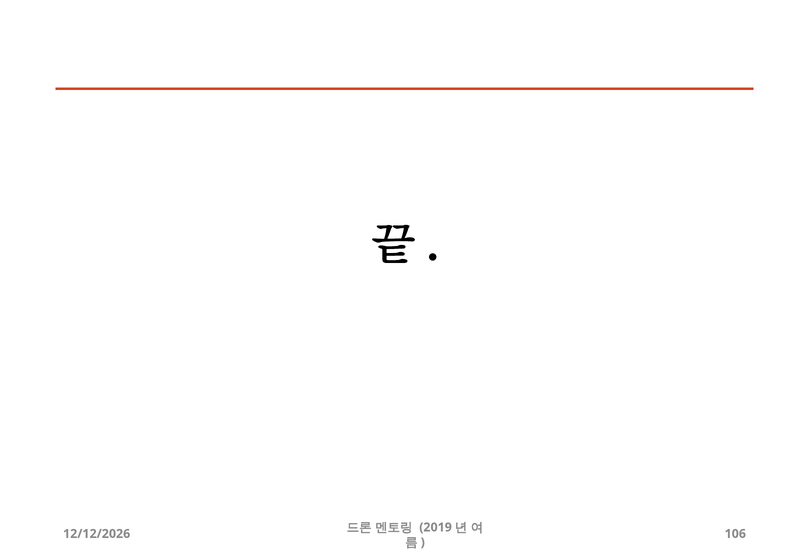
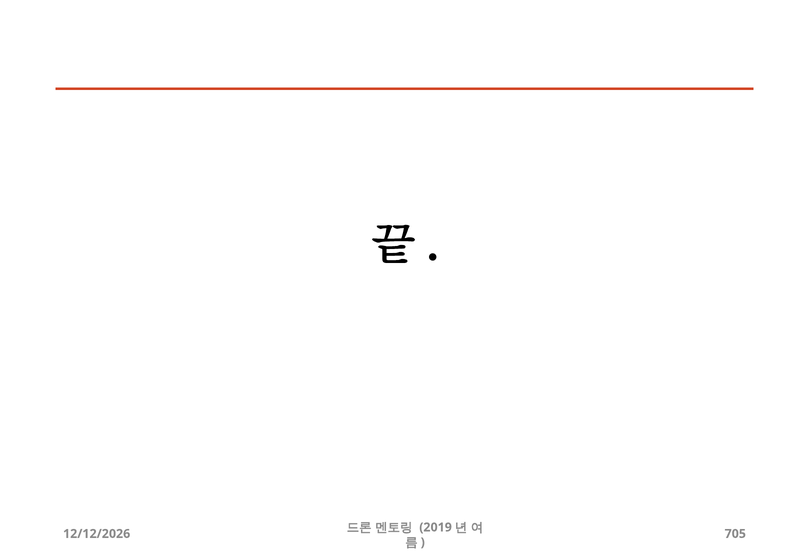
106: 106 -> 705 (735, 534)
